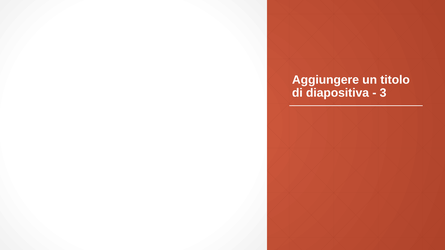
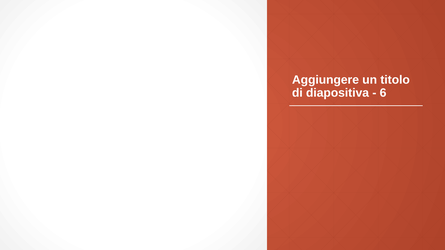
3: 3 -> 6 (383, 93)
